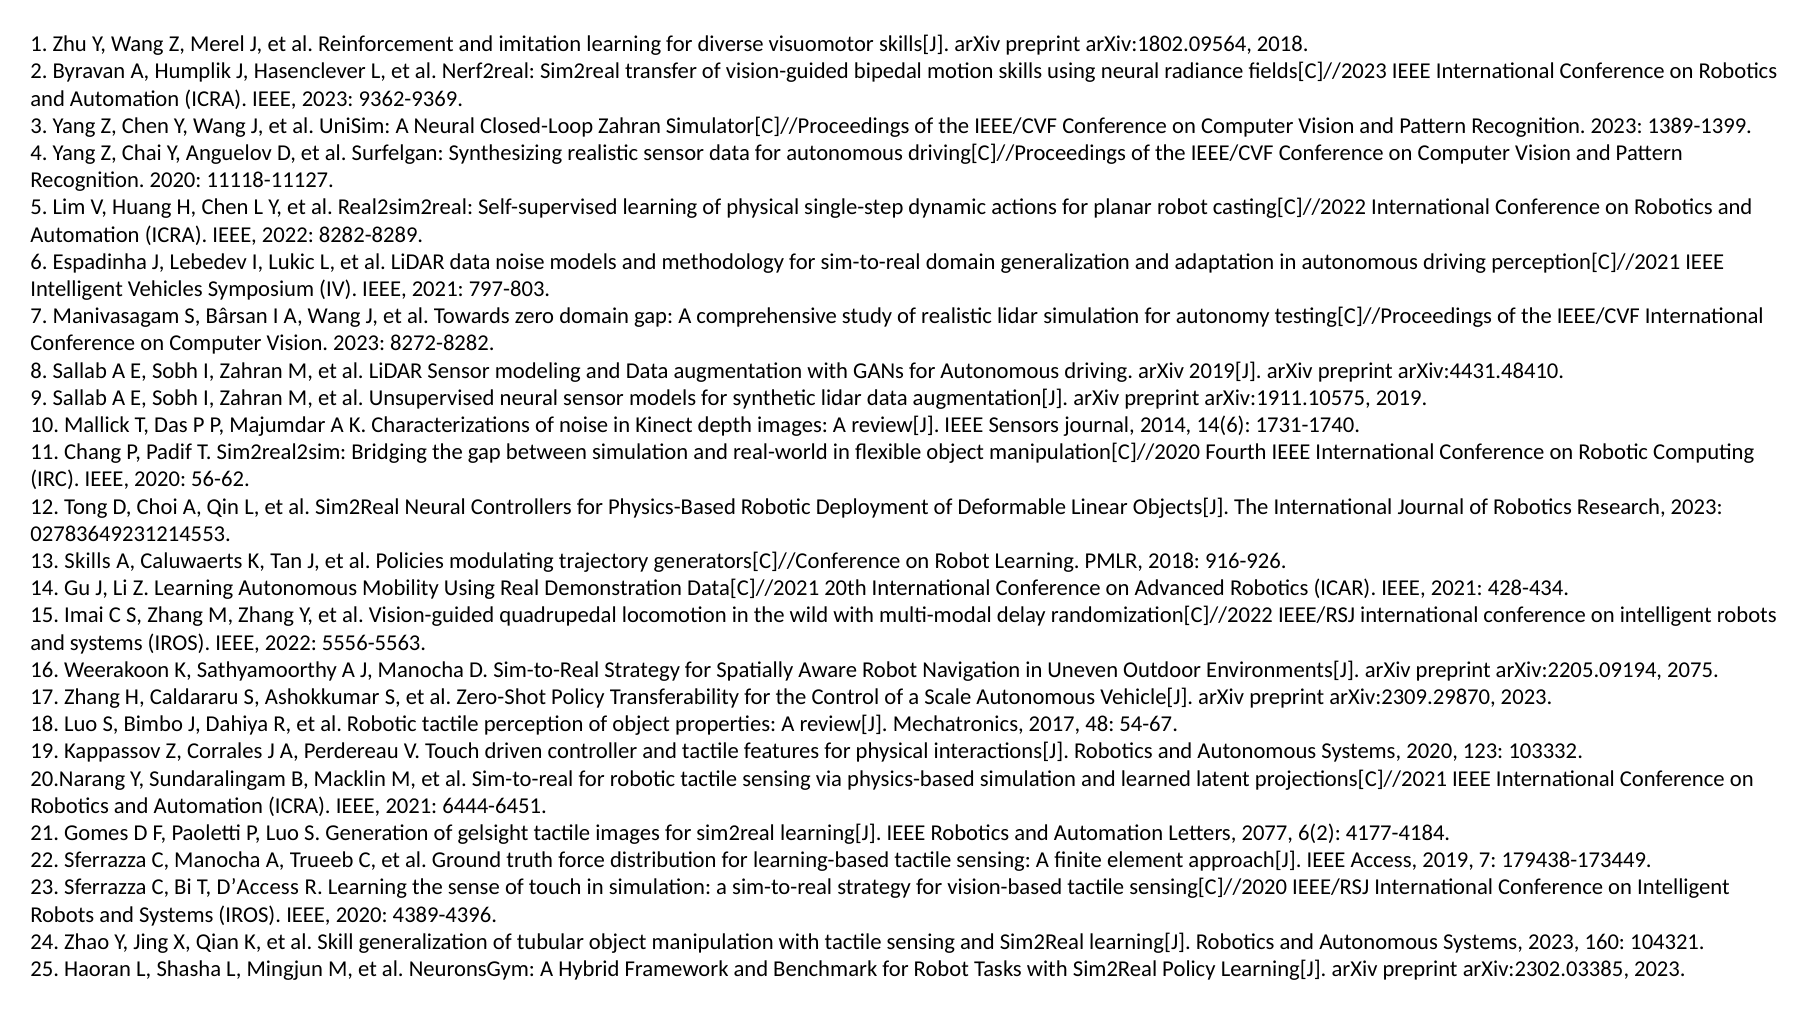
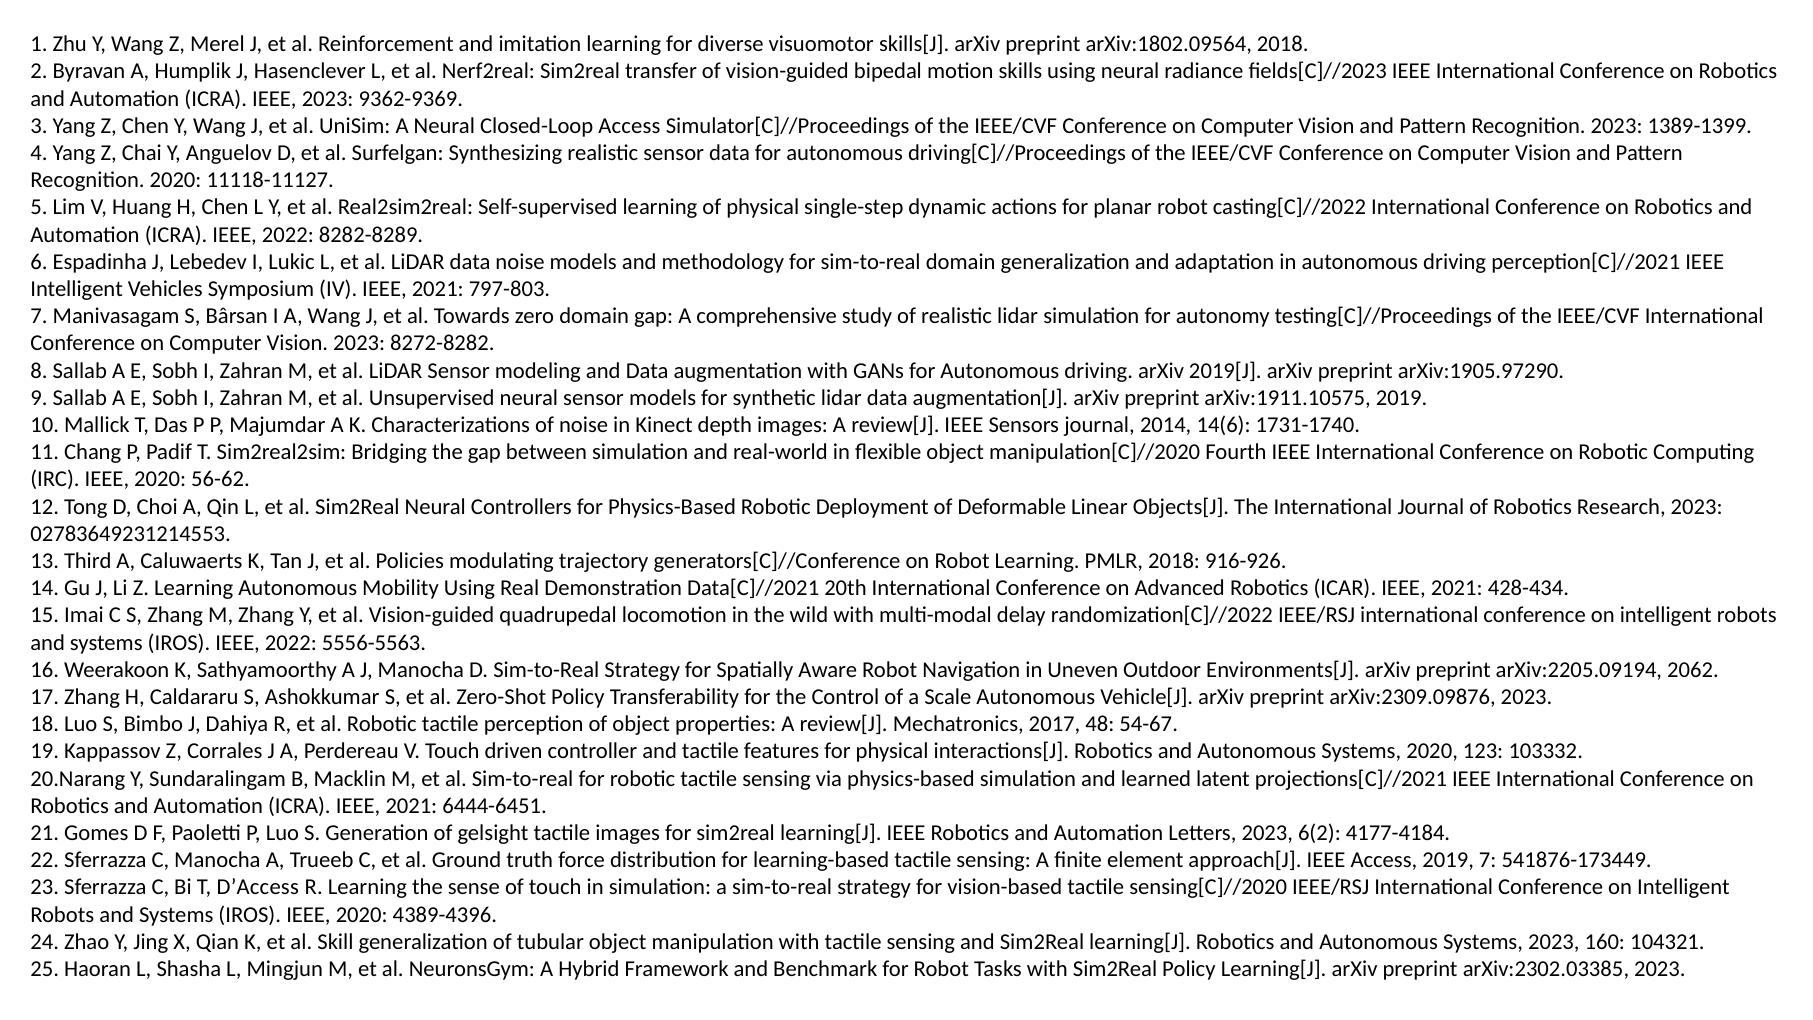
Closed-Loop Zahran: Zahran -> Access (629, 126)
arXiv:4431.48410: arXiv:4431.48410 -> arXiv:1905.97290 (1481, 371)
13 Skills: Skills -> Third (88, 561)
2075: 2075 -> 2062 (1693, 670)
arXiv:2309.29870: arXiv:2309.29870 -> arXiv:2309.09876 (1413, 697)
Letters 2077: 2077 -> 2023 (1267, 833)
179438-173449: 179438-173449 -> 541876-173449 (1577, 860)
